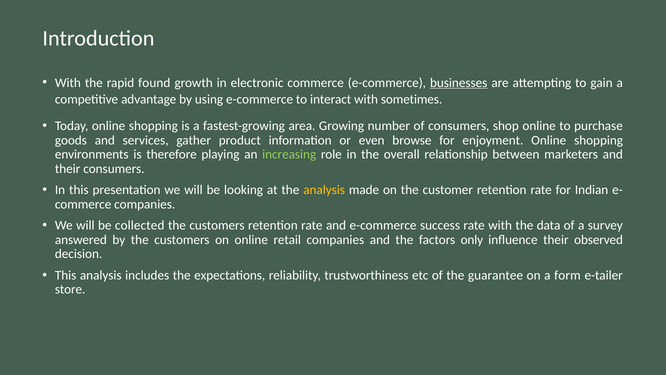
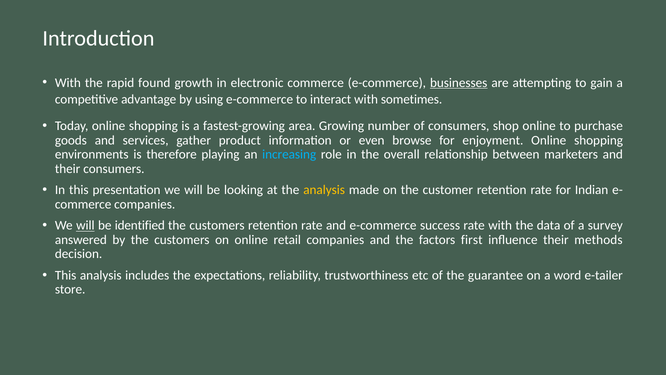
increasing colour: light green -> light blue (289, 154)
will underline: none -> present (85, 225)
collected: collected -> identified (140, 225)
only: only -> first (472, 240)
observed: observed -> methods (598, 240)
form: form -> word (568, 275)
